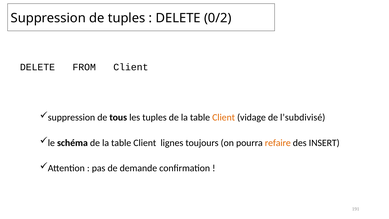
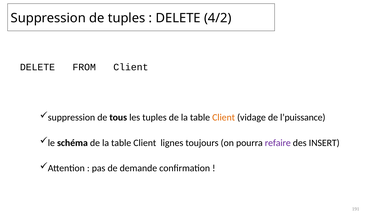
0/2: 0/2 -> 4/2 (218, 18)
l’subdivisé: l’subdivisé -> l’puissance (303, 117)
refaire colour: orange -> purple (278, 143)
